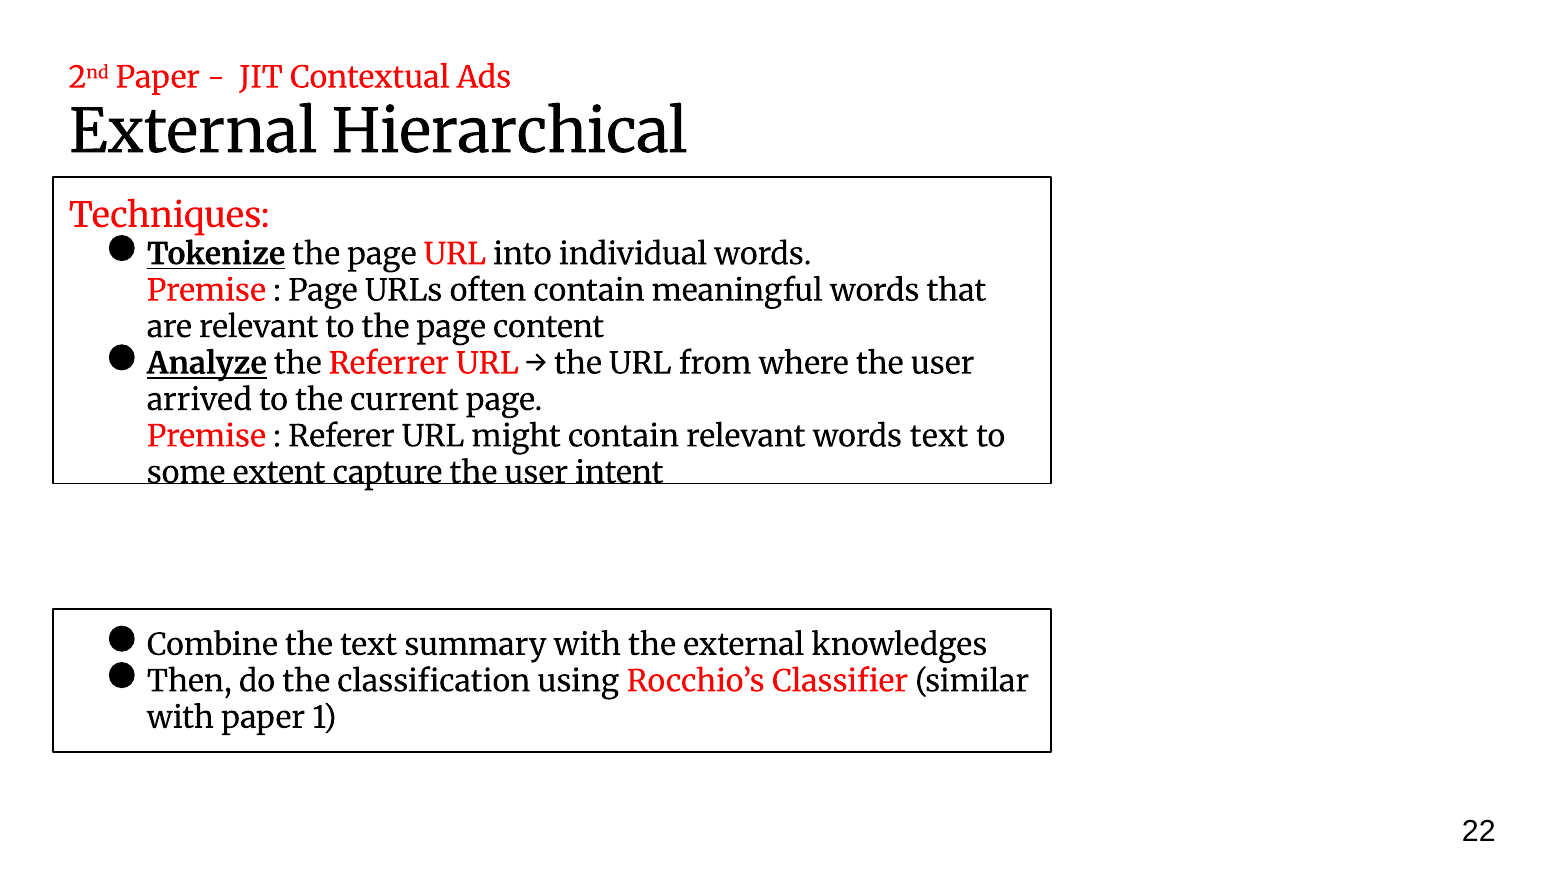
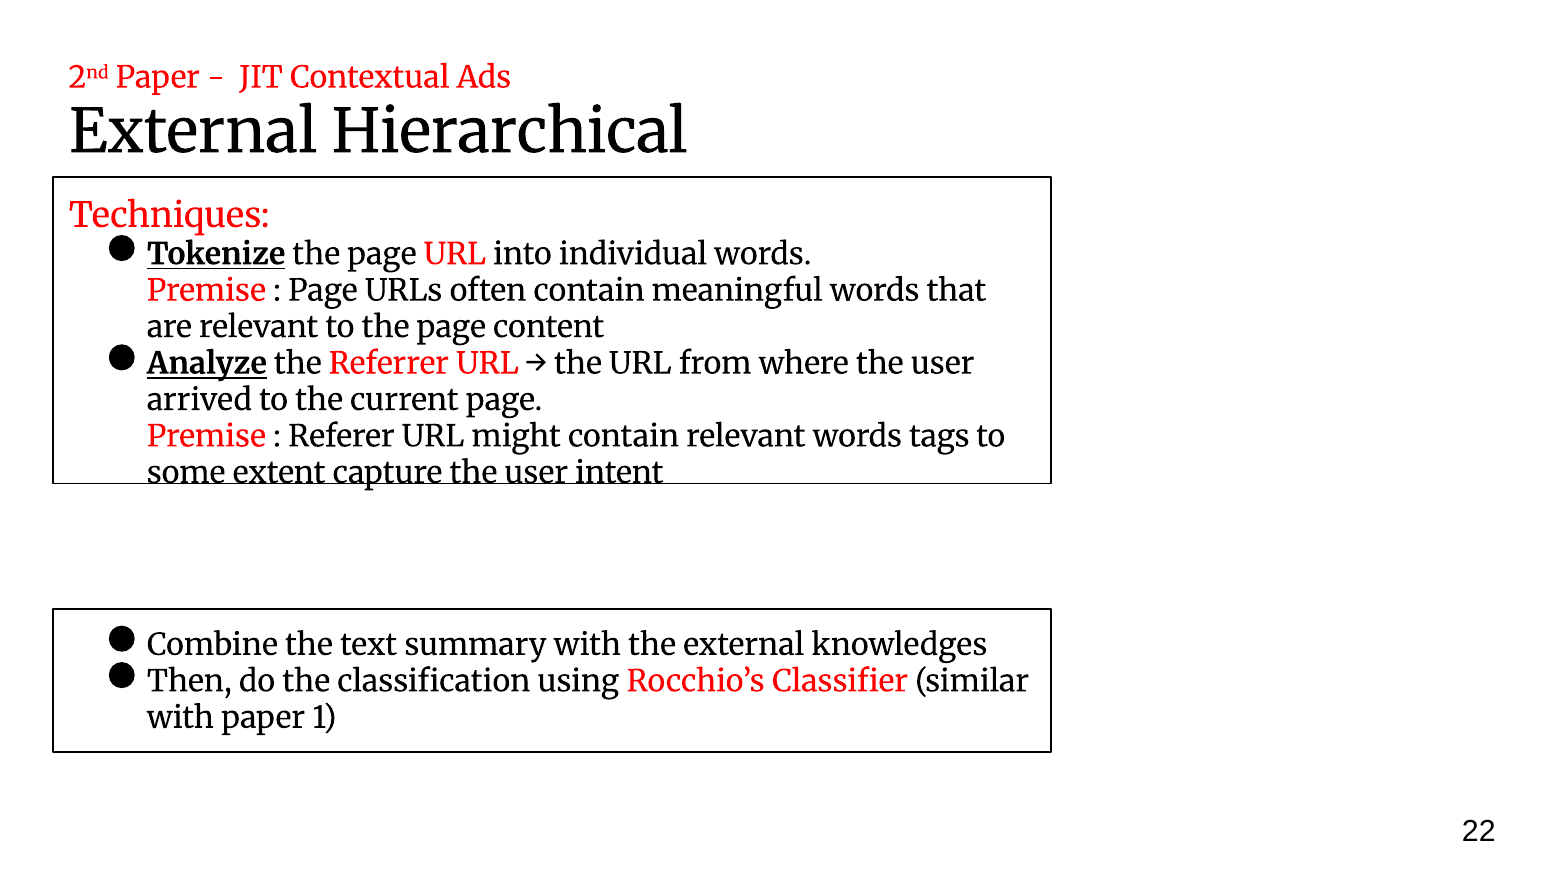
words text: text -> tags (939, 437)
